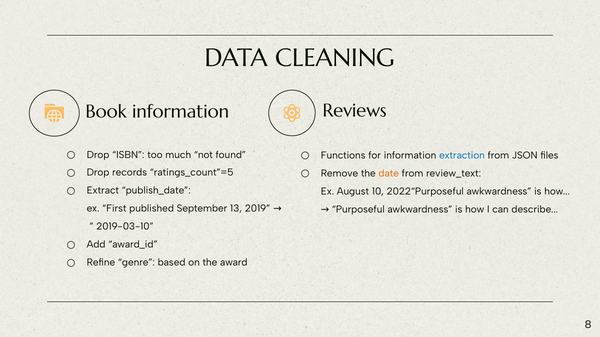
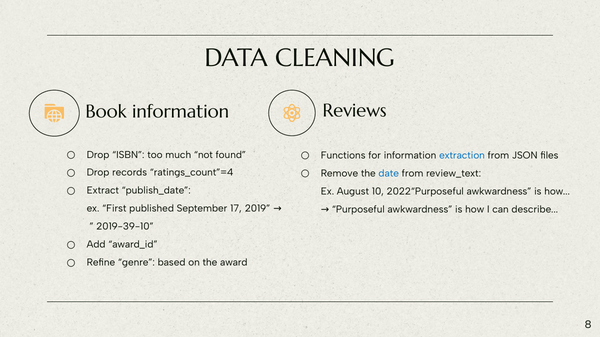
ratings_count”=5: ratings_count”=5 -> ratings_count”=4 (192, 173)
date colour: orange -> blue (389, 174)
13: 13 -> 17 (236, 209)
2019-03-10: 2019-03-10 -> 2019-39-10 (125, 227)
